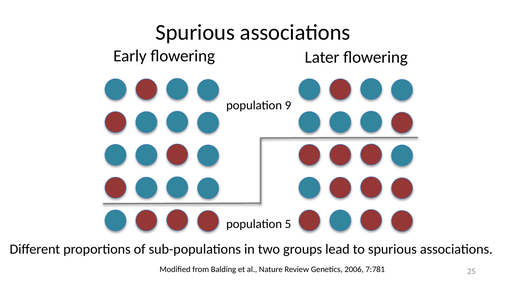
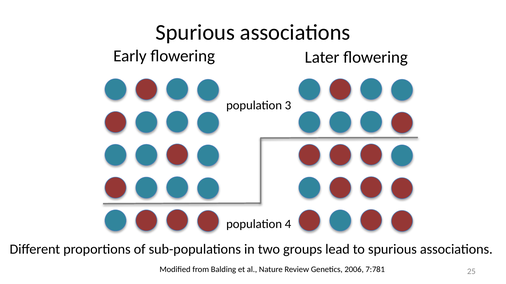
9: 9 -> 3 (288, 106)
5: 5 -> 4 (288, 225)
